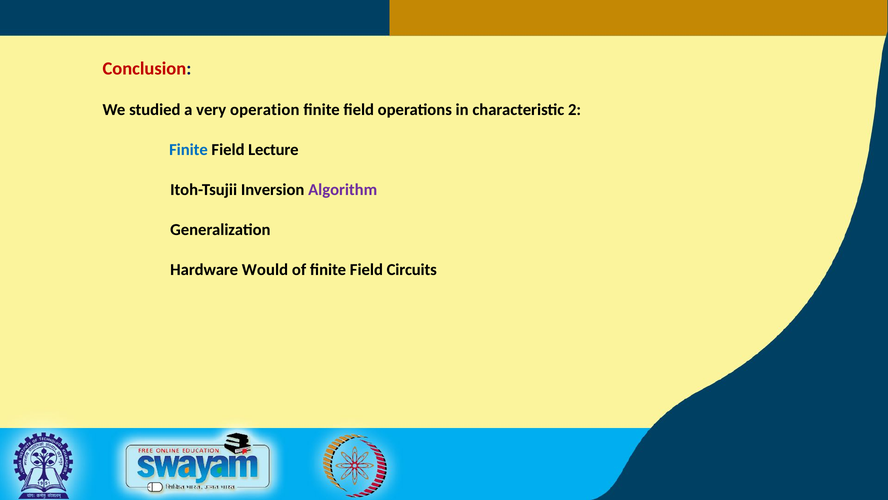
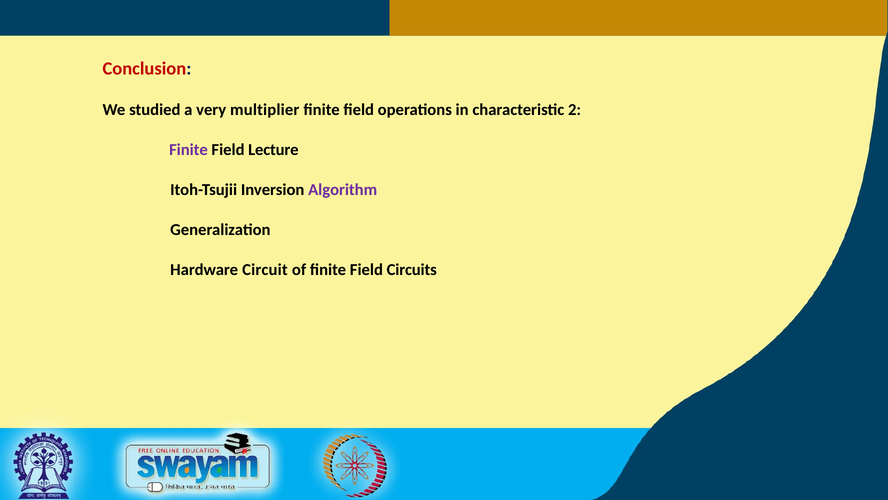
operation: operation -> multiplier (265, 109)
Finite colour: blue -> purple (188, 149)
Would: Would -> Circuit (265, 269)
